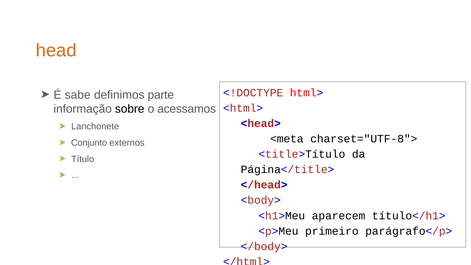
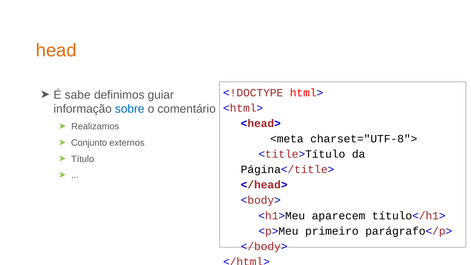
parte: parte -> guiar (161, 95)
sobre colour: black -> blue (130, 109)
acessamos: acessamos -> comentário (187, 109)
Lanchonete: Lanchonete -> Realizamos (95, 127)
